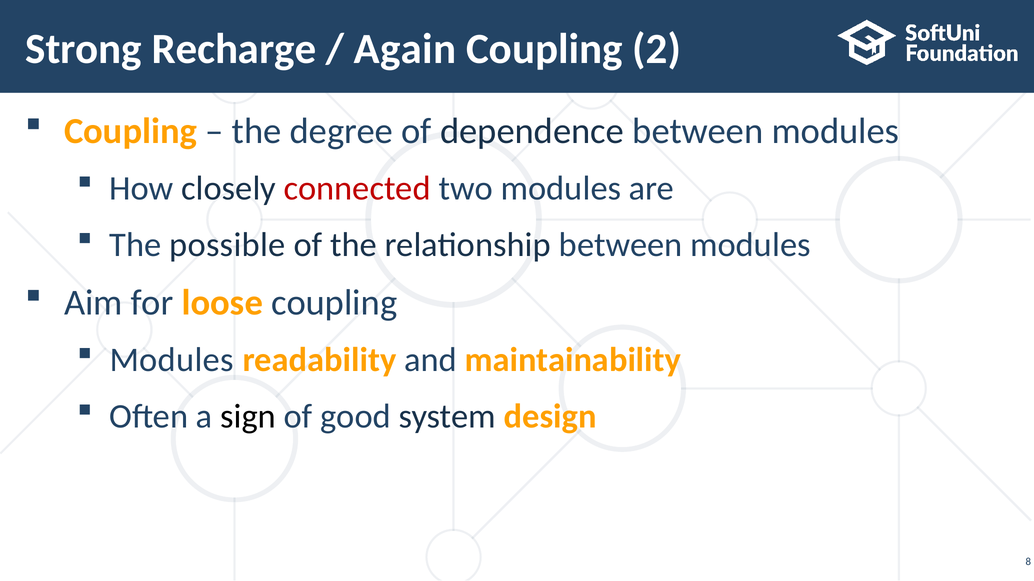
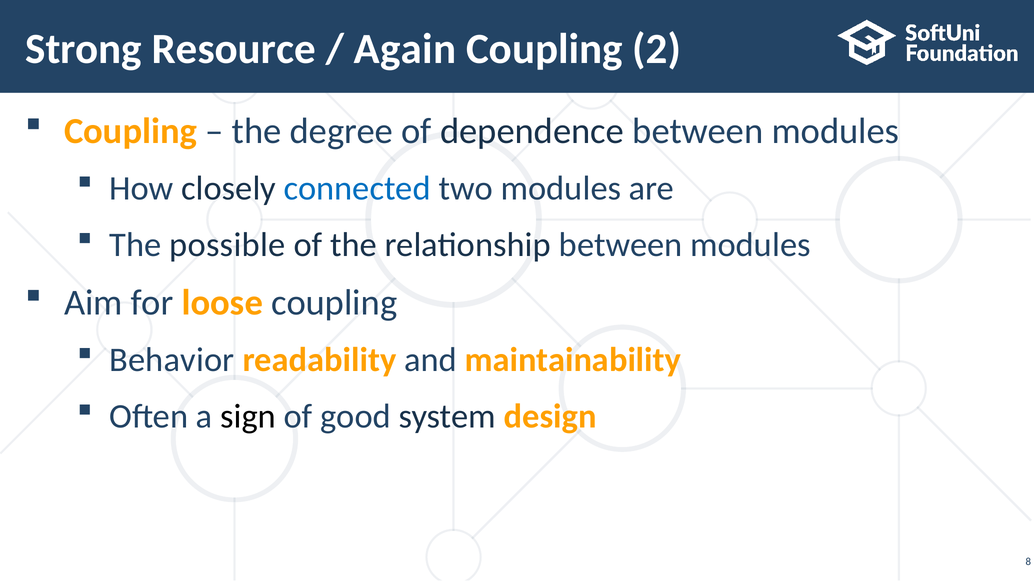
Recharge: Recharge -> Resource (234, 49)
connected colour: red -> blue (357, 189)
Modules: Modules -> Behavior (172, 360)
